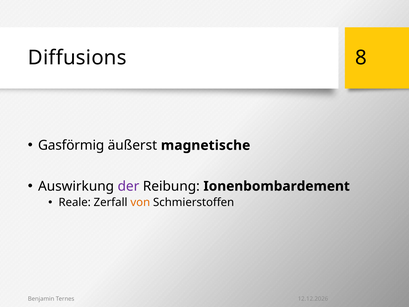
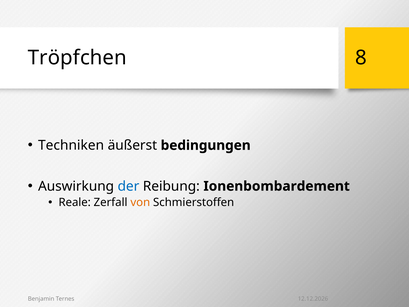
Diffusions: Diffusions -> Tröpfchen (77, 58)
Gasförmig: Gasförmig -> Techniken (71, 145)
magnetische: magnetische -> bedingungen (206, 145)
der colour: purple -> blue (128, 186)
